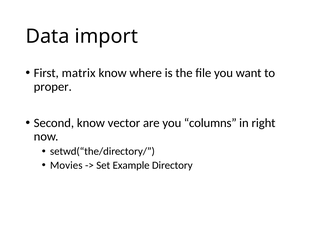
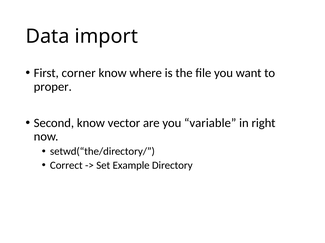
matrix: matrix -> corner (79, 73)
columns: columns -> variable (210, 123)
Movies: Movies -> Correct (66, 166)
